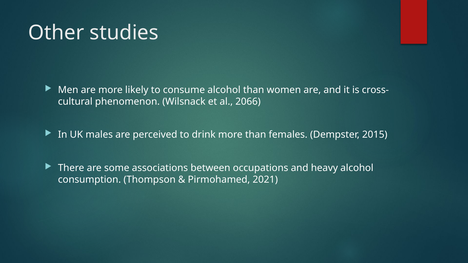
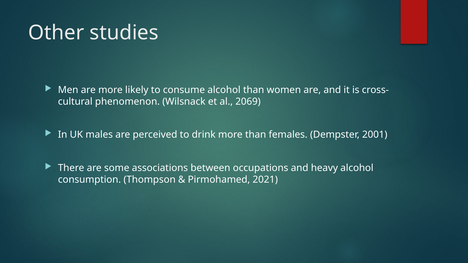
2066: 2066 -> 2069 (248, 102)
2015: 2015 -> 2001 (375, 135)
